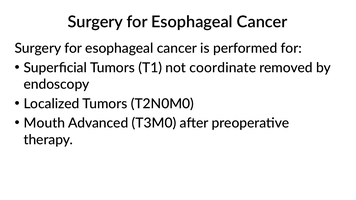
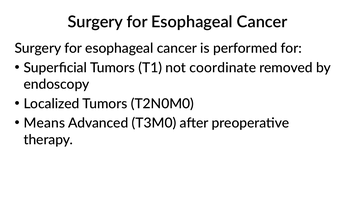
Mouth: Mouth -> Means (44, 123)
